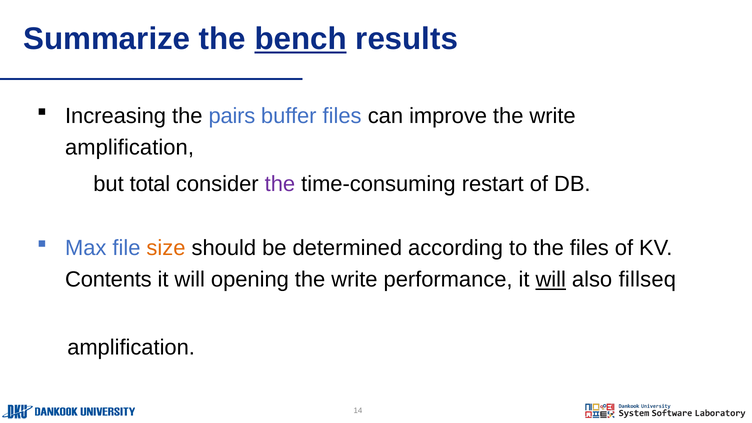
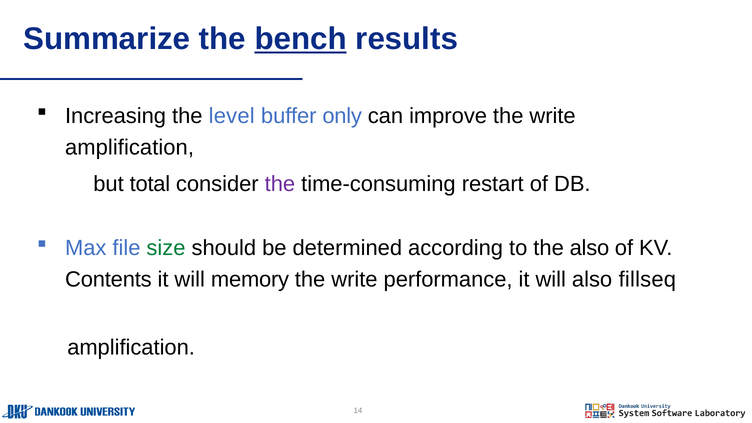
pairs: pairs -> level (232, 116)
buffer files: files -> only (342, 116)
size colour: orange -> green (166, 248)
the files: files -> also (589, 248)
opening: opening -> memory (250, 280)
will underline: present -> none (551, 280)
